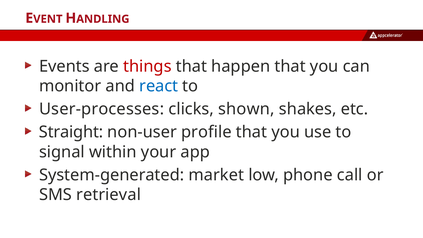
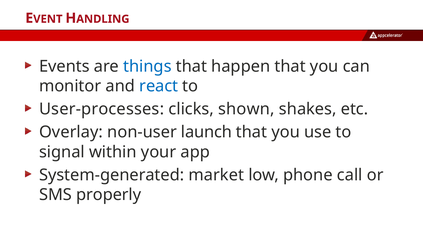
things colour: red -> blue (147, 66)
Straight: Straight -> Overlay (71, 132)
profile: profile -> launch (206, 132)
retrieval: retrieval -> properly (109, 195)
